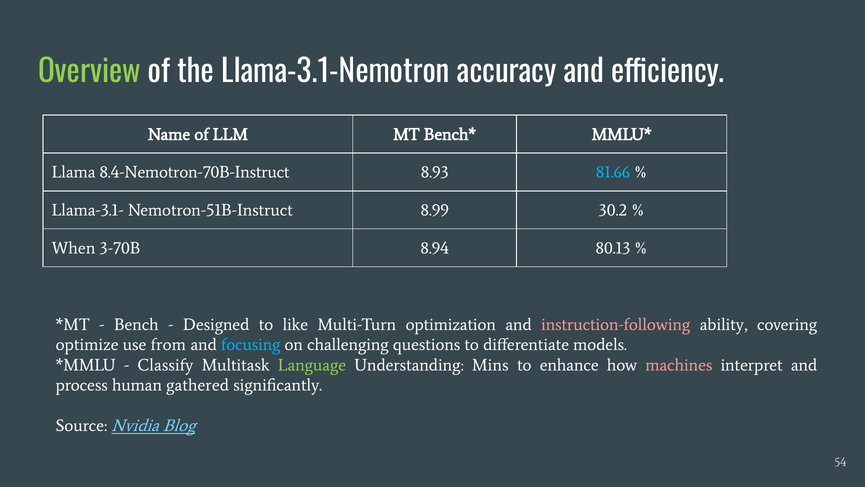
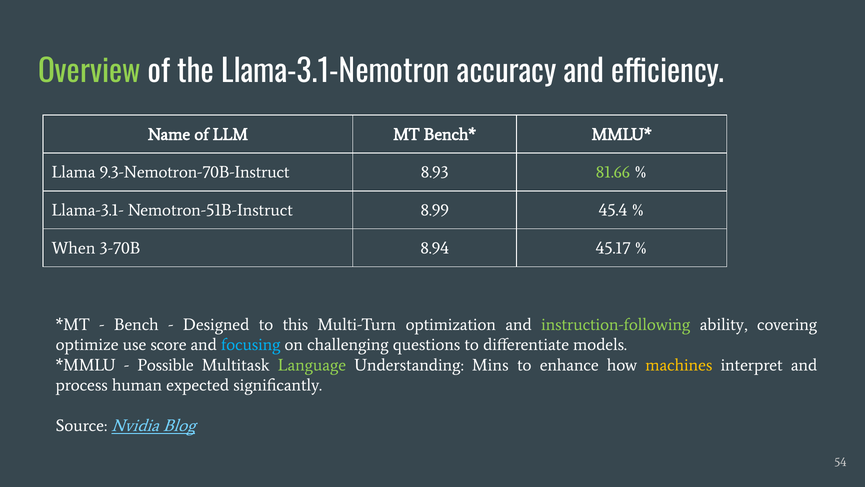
8.4-Nemotron-70B-Instruct: 8.4-Nemotron-70B-Instruct -> 9.3-Nemotron-70B-Instruct (195, 172)
81.66 colour: light blue -> light green (613, 172)
30.2: 30.2 -> 45.4 (613, 210)
80.13: 80.13 -> 45.17 (613, 248)
like: like -> this (295, 324)
instruction-following colour: pink -> light green (616, 324)
from: from -> score (168, 344)
Classify: Classify -> Possible (166, 365)
machines colour: pink -> yellow (679, 365)
gathered: gathered -> expected (198, 385)
